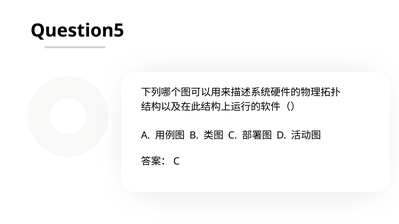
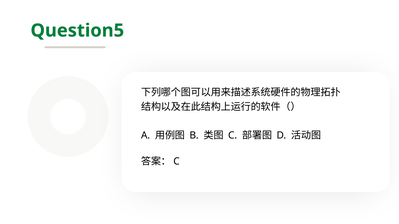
Question5 colour: black -> green (77, 31)
